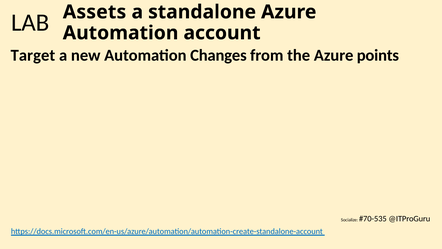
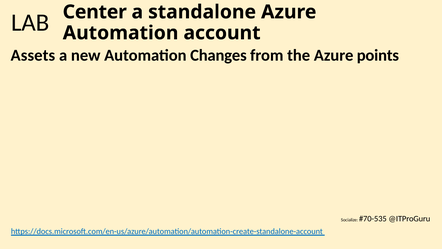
Assets: Assets -> Center (95, 12)
Target: Target -> Assets (33, 55)
